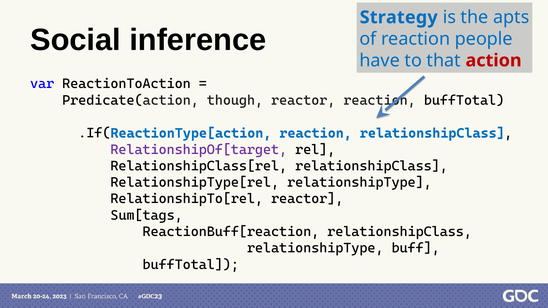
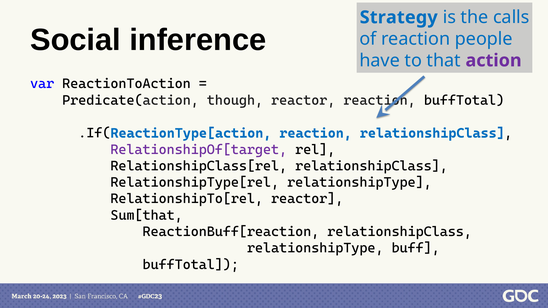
apts: apts -> calls (511, 17)
action colour: red -> purple (494, 61)
Sum[tags: Sum[tags -> Sum[that (147, 215)
